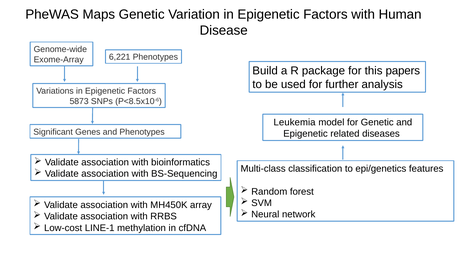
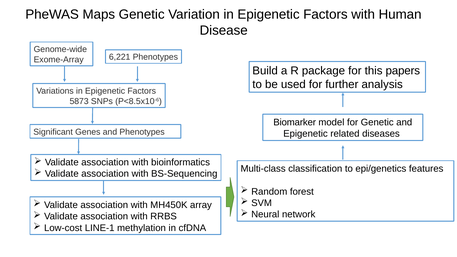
Leukemia: Leukemia -> Biomarker (295, 122)
